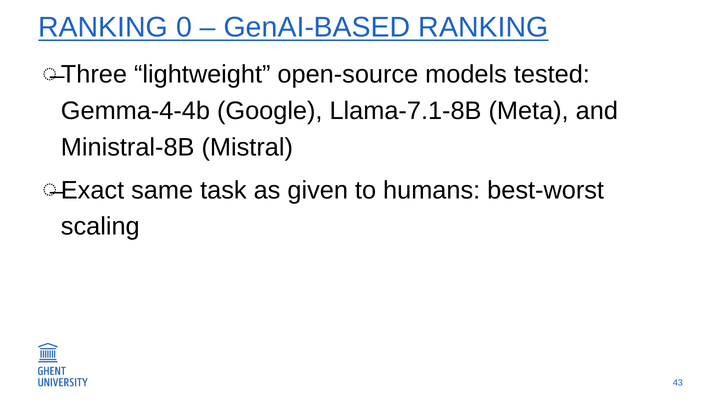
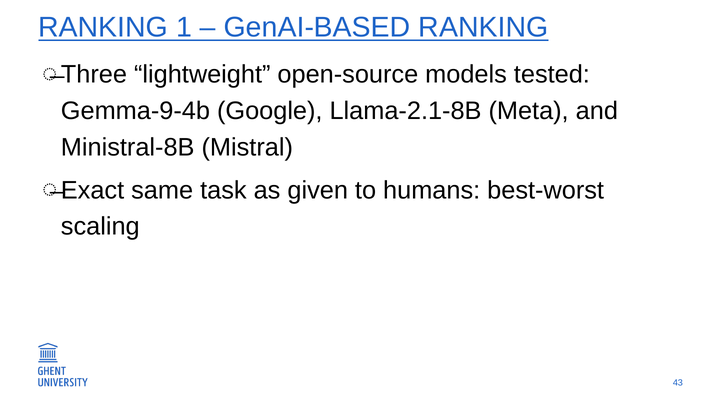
0: 0 -> 1 (184, 28)
Gemma-4-4b: Gemma-4-4b -> Gemma-9-4b (135, 111)
Llama-7.1-8B: Llama-7.1-8B -> Llama-2.1-8B (406, 111)
